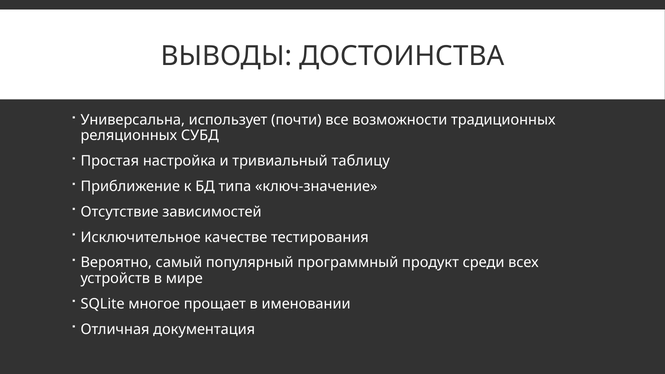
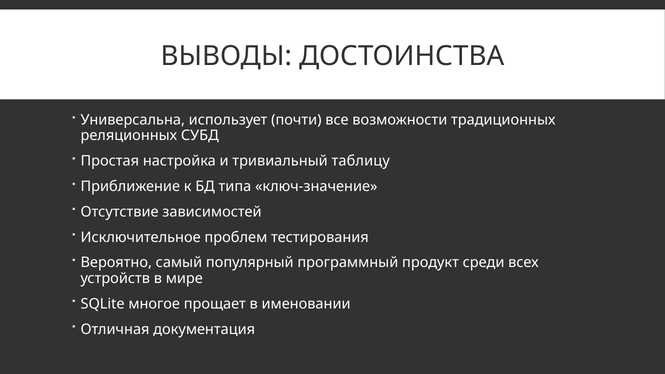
качестве: качестве -> проблем (236, 237)
